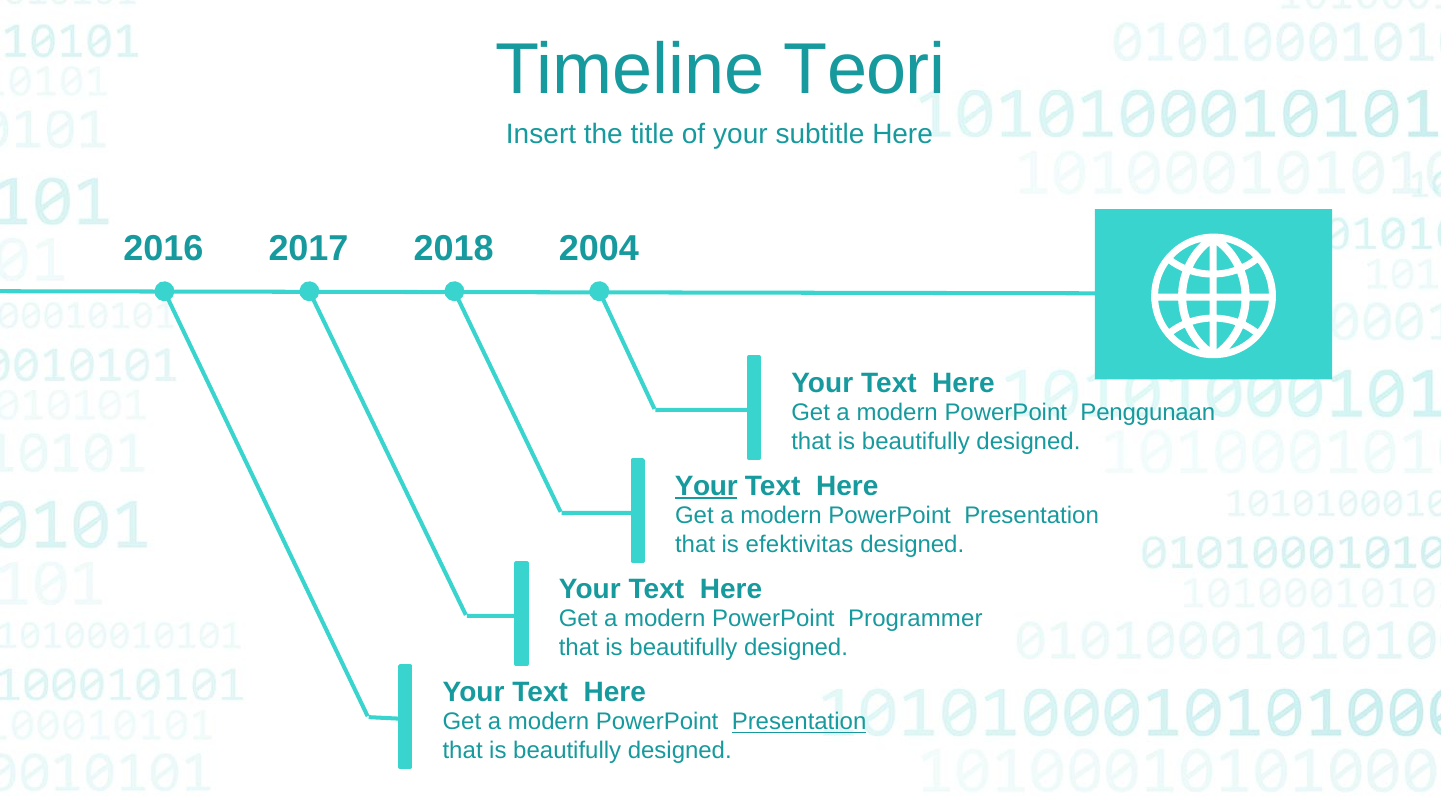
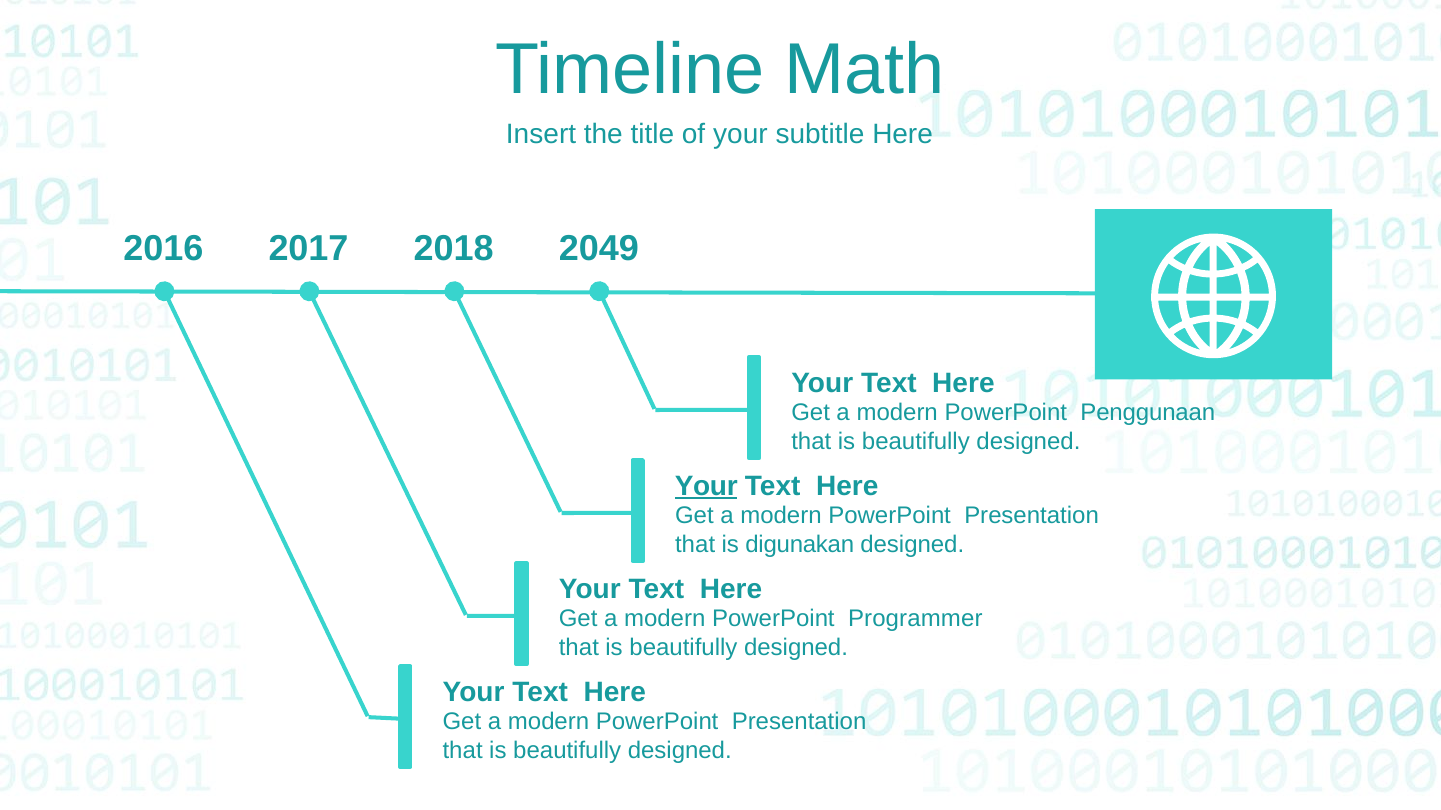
Teori: Teori -> Math (864, 69)
2004: 2004 -> 2049 (599, 248)
efektivitas: efektivitas -> digunakan (800, 545)
Presentation underline: present -> none (799, 723)
